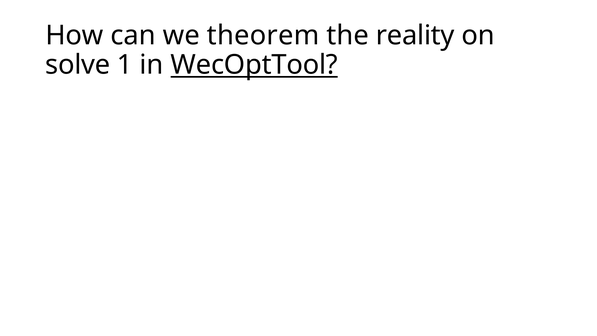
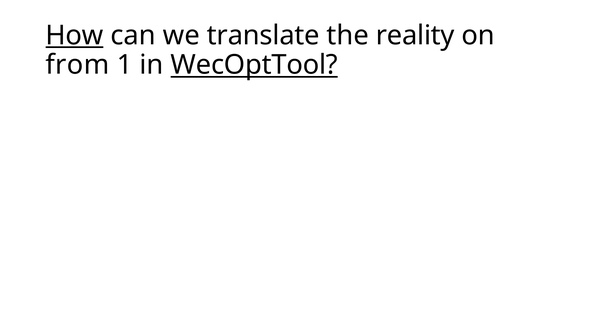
How underline: none -> present (74, 35)
theorem: theorem -> translate (263, 35)
solve: solve -> from (77, 65)
